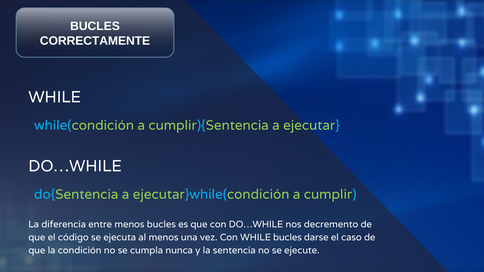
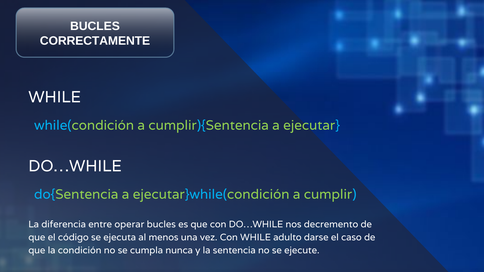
entre menos: menos -> operar (129, 225)
WHILE bucles: bucles -> adulto (287, 238)
